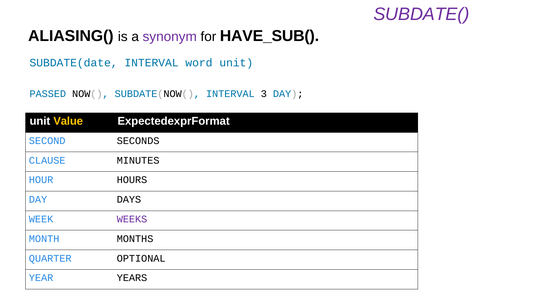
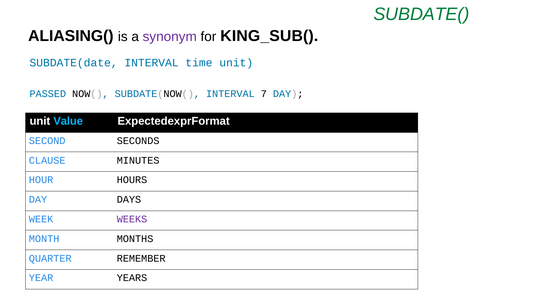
SUBDATE( colour: purple -> green (421, 14)
HAVE_SUB(: HAVE_SUB( -> KING_SUB( (269, 36)
word: word -> time (199, 63)
3: 3 -> 7 (264, 94)
Value colour: yellow -> light blue (68, 121)
OPTIONAL: OPTIONAL -> REMEMBER (141, 259)
